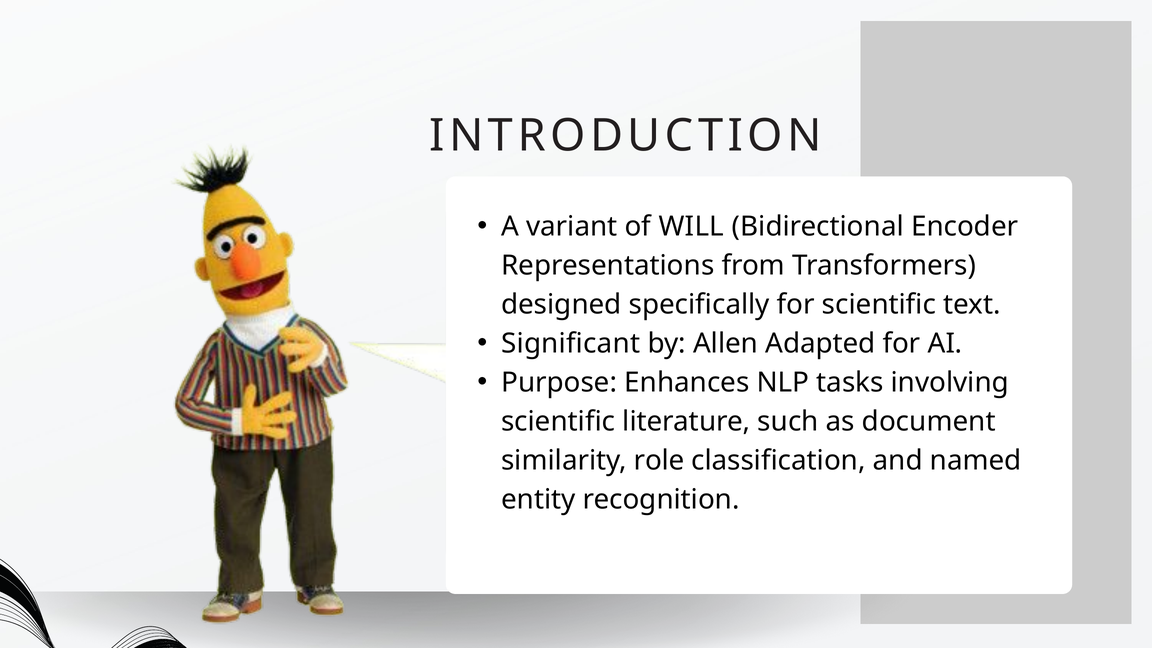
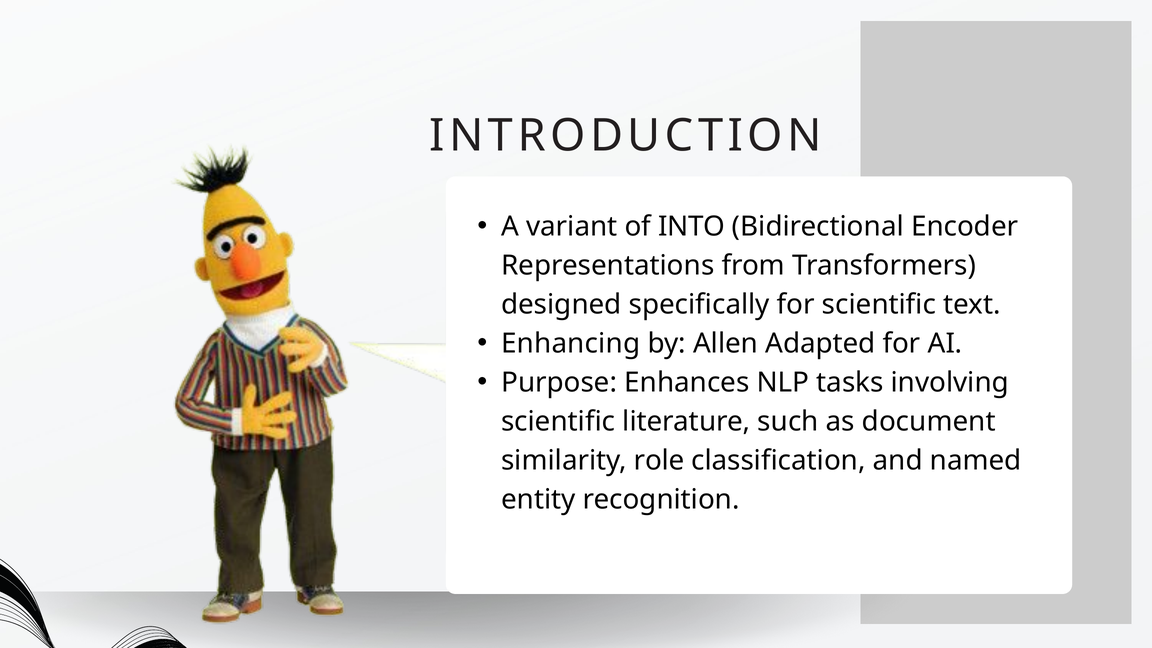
WILL: WILL -> INTO (692, 226)
Significant: Significant -> Enhancing (571, 343)
